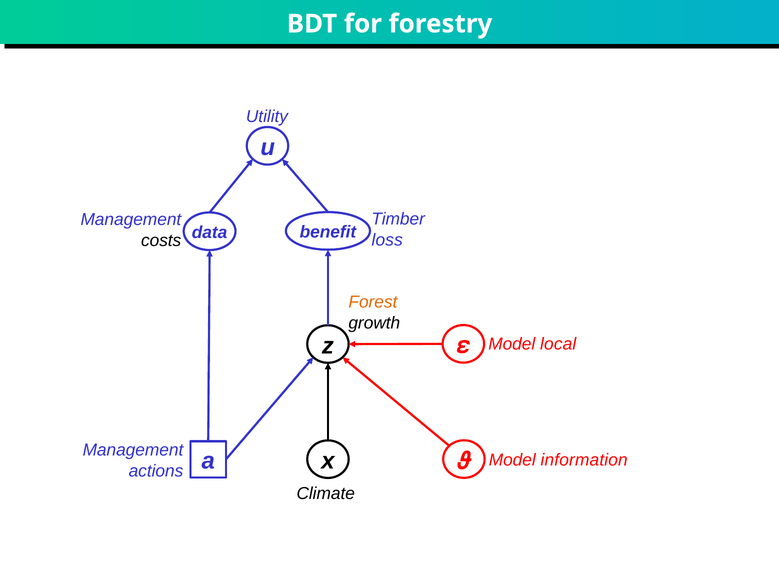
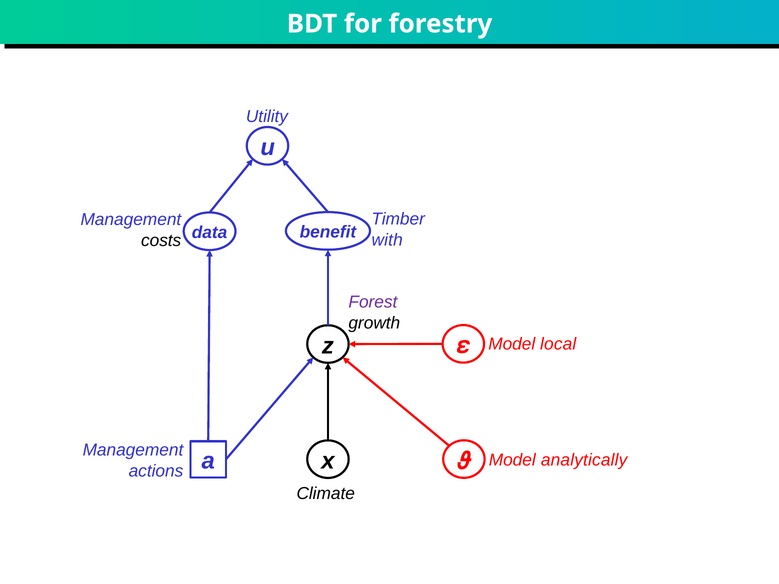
loss: loss -> with (387, 240)
Forest colour: orange -> purple (373, 302)
information: information -> analytically (584, 460)
